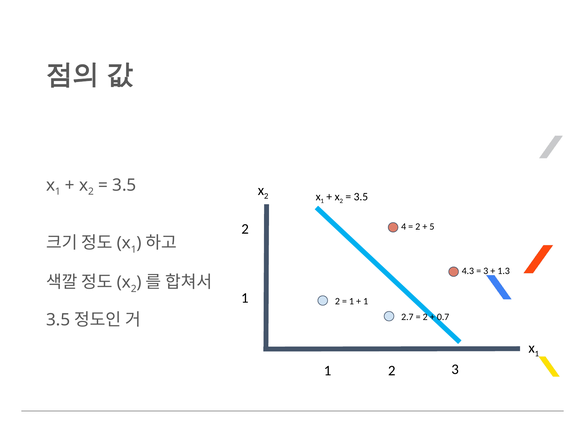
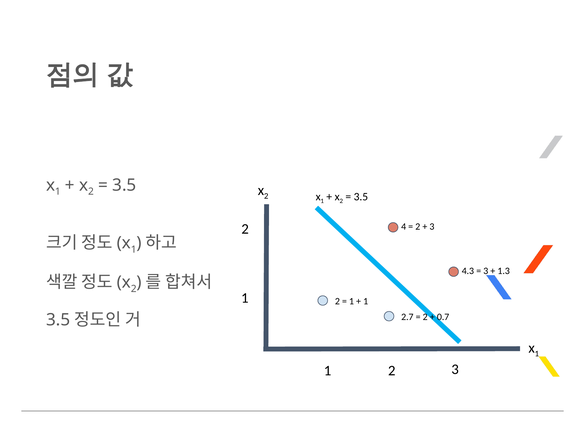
5: 5 -> 3 (432, 227)
